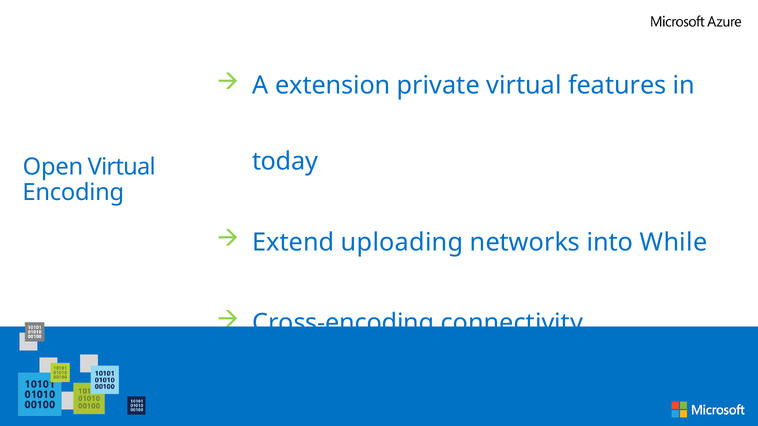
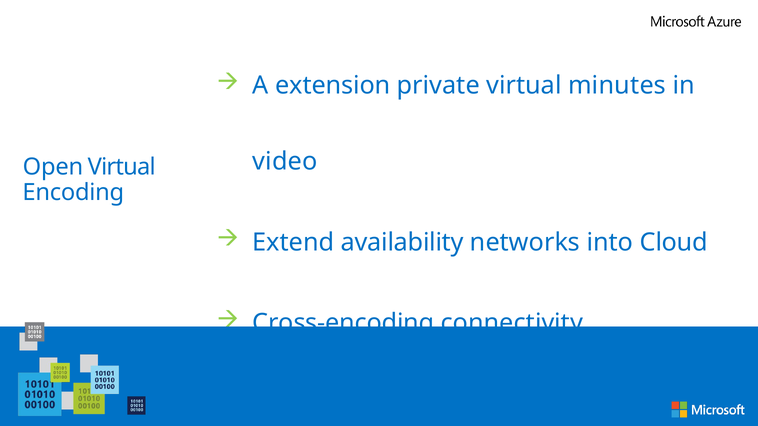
features: features -> minutes (617, 86)
today: today -> video (285, 162)
uploading: uploading -> availability (402, 242)
While: While -> Cloud (674, 242)
